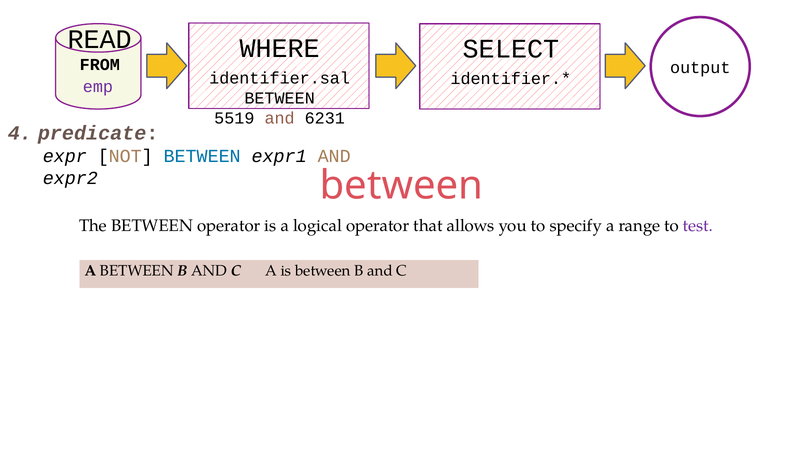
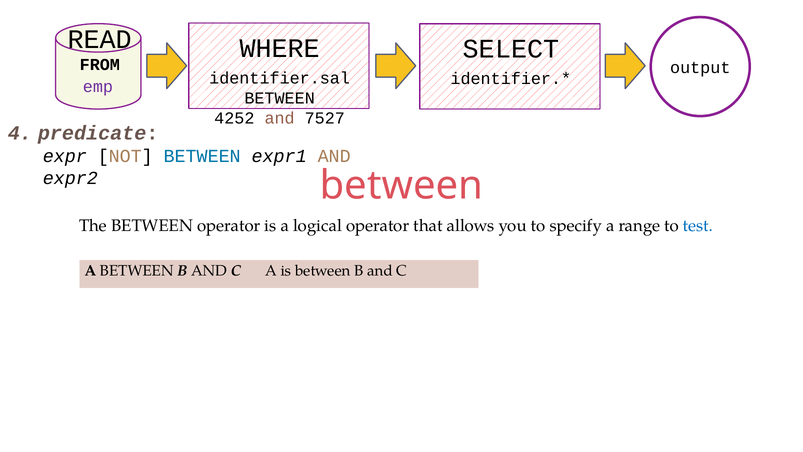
5519: 5519 -> 4252 (234, 118)
6231: 6231 -> 7527 (325, 118)
test colour: purple -> blue (698, 226)
